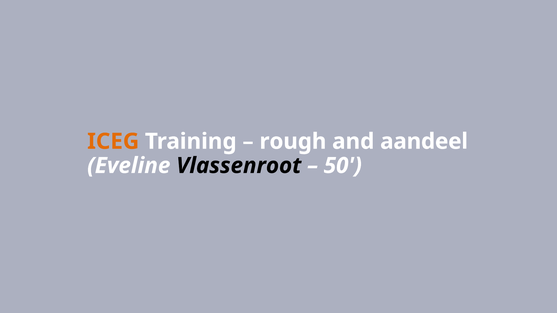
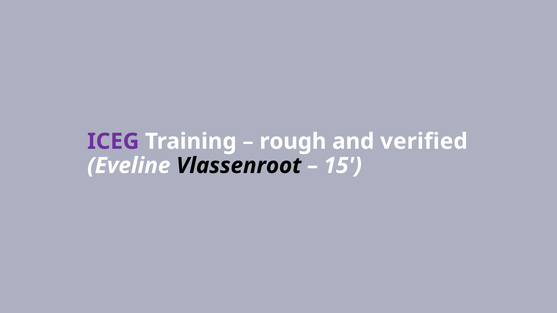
ICEG colour: orange -> purple (113, 142)
aandeel: aandeel -> verified (424, 142)
50: 50 -> 15 (343, 166)
